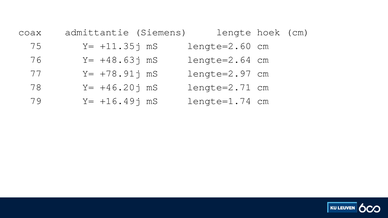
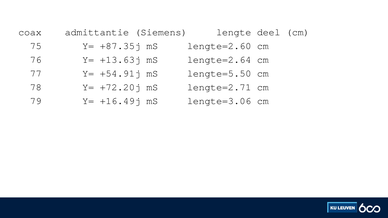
hoek: hoek -> deel (269, 32)
+11.35j: +11.35j -> +87.35j (120, 46)
+48.63j: +48.63j -> +13.63j (120, 60)
+78.91j: +78.91j -> +54.91j (120, 73)
lengte=2.97: lengte=2.97 -> lengte=5.50 (219, 73)
+46.20j: +46.20j -> +72.20j (120, 87)
lengte=1.74: lengte=1.74 -> lengte=3.06 (219, 101)
